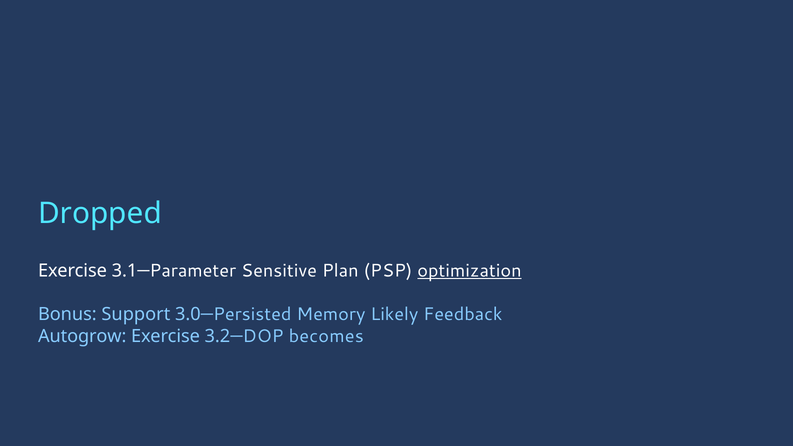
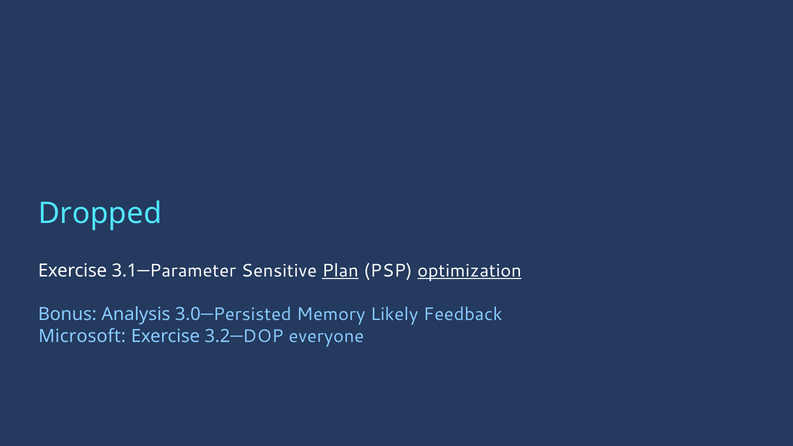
Plan underline: none -> present (340, 271)
Support: Support -> Analysis (136, 314)
Autogrow: Autogrow -> Microsoft (82, 336)
becomes: becomes -> everyone (326, 336)
